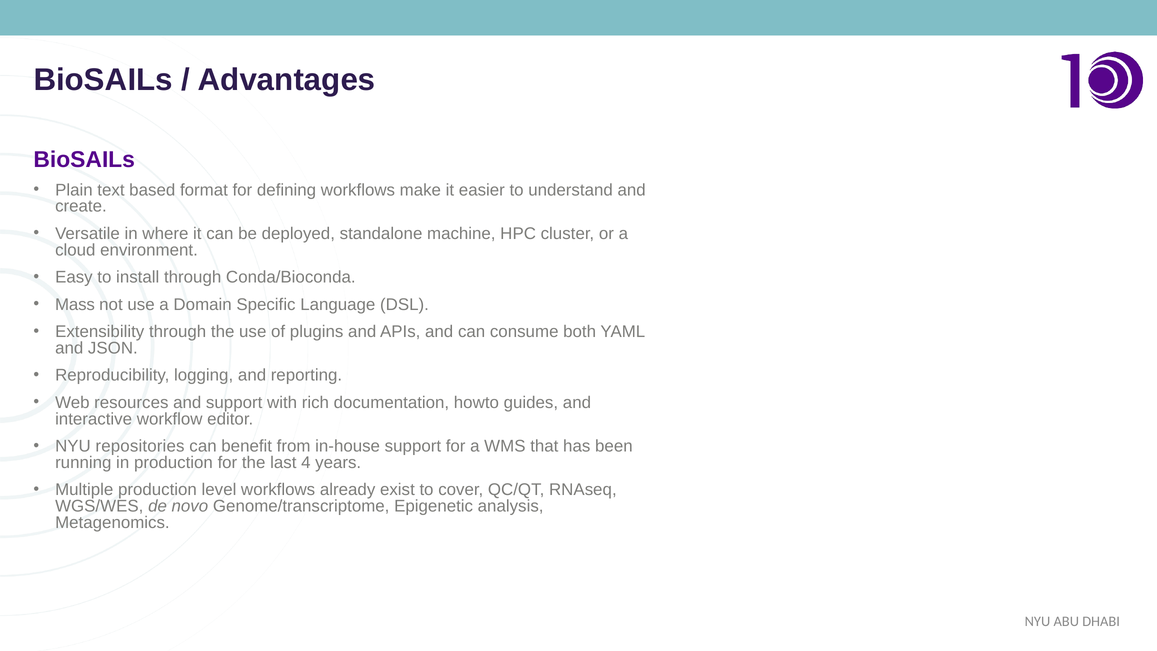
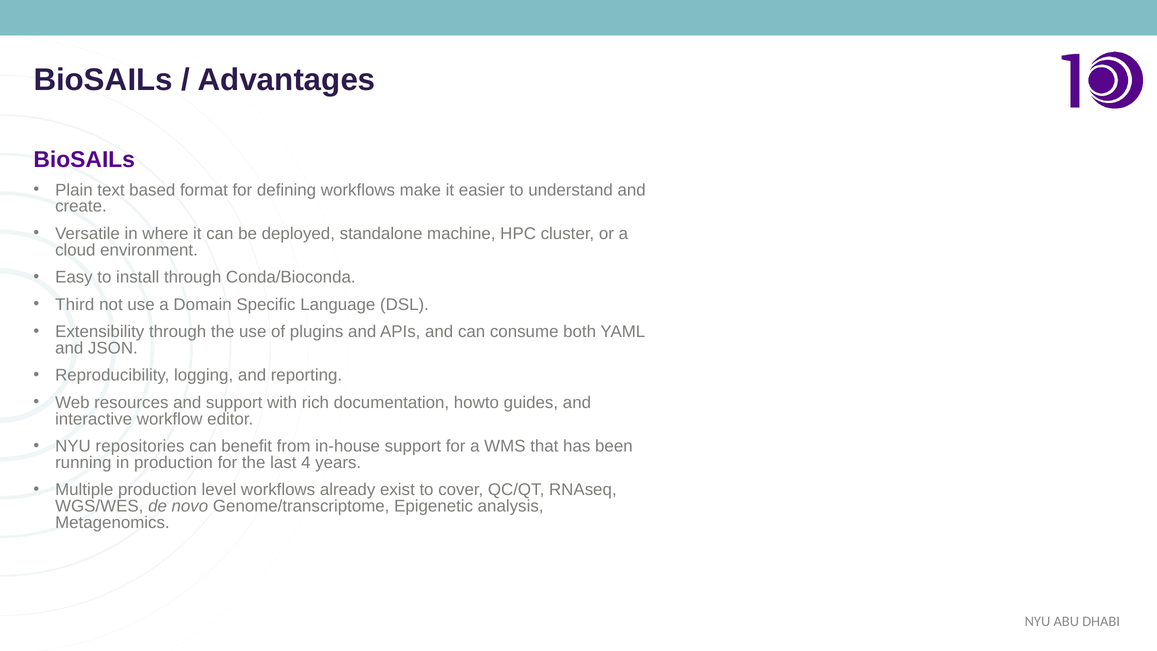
Mass: Mass -> Third (75, 304)
